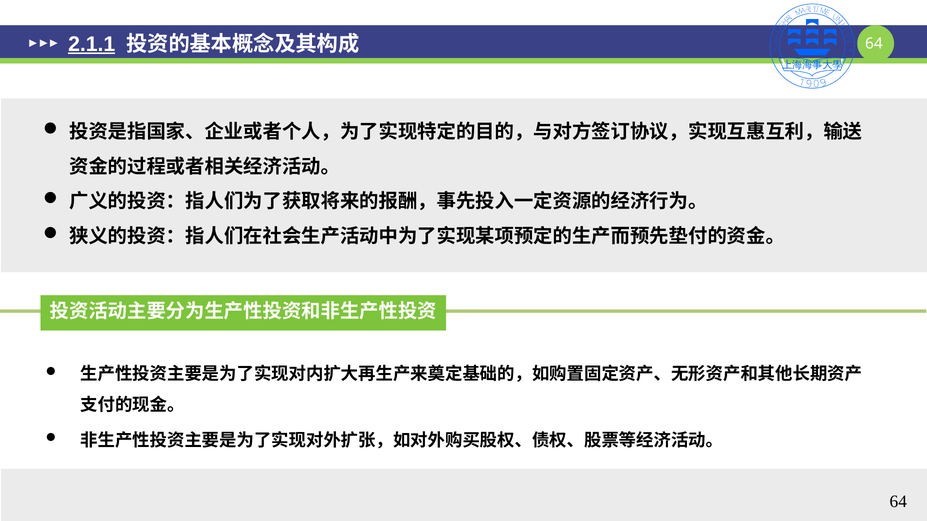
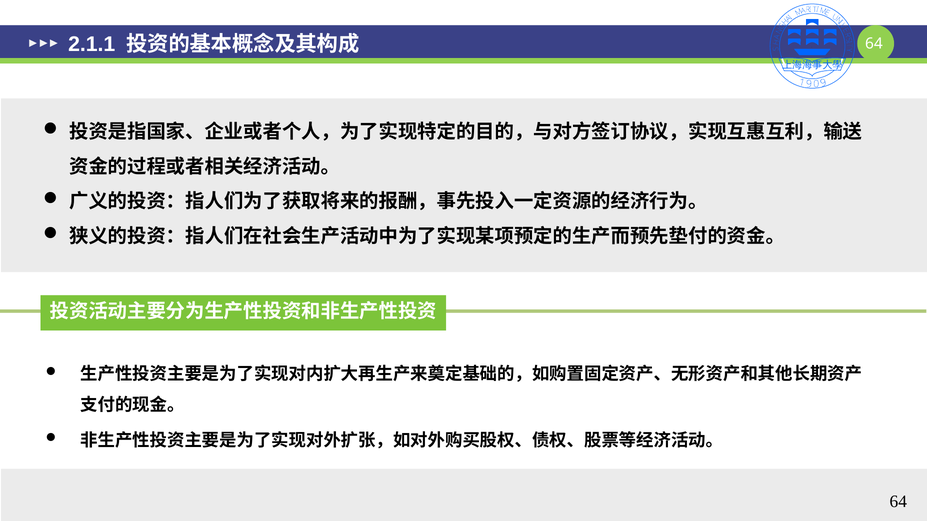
2.1.1 underline: present -> none (92, 44)
